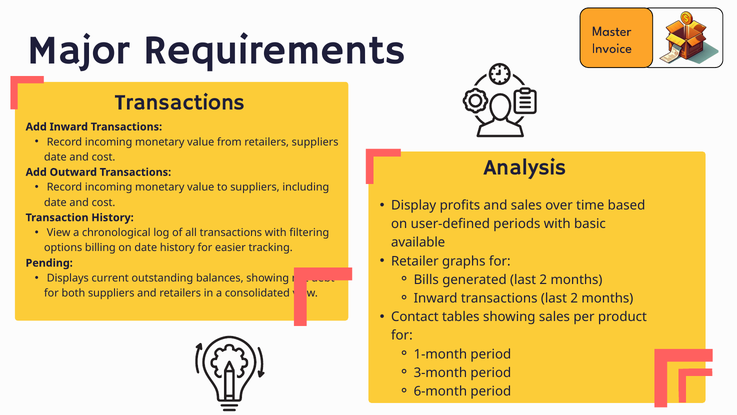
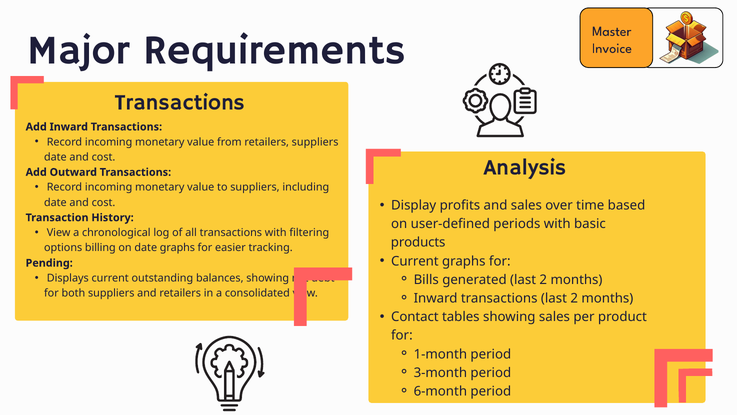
available: available -> products (418, 242)
date history: history -> graphs (177, 248)
Retailer: Retailer -> Current (415, 261)
